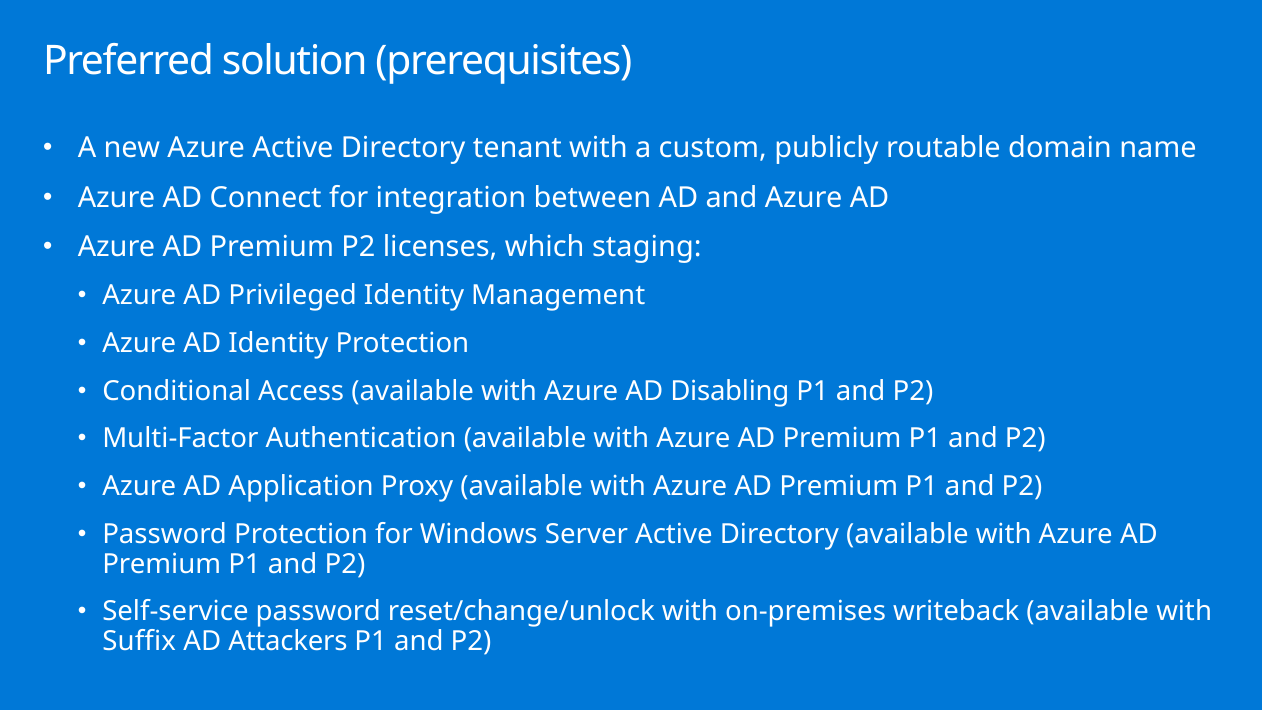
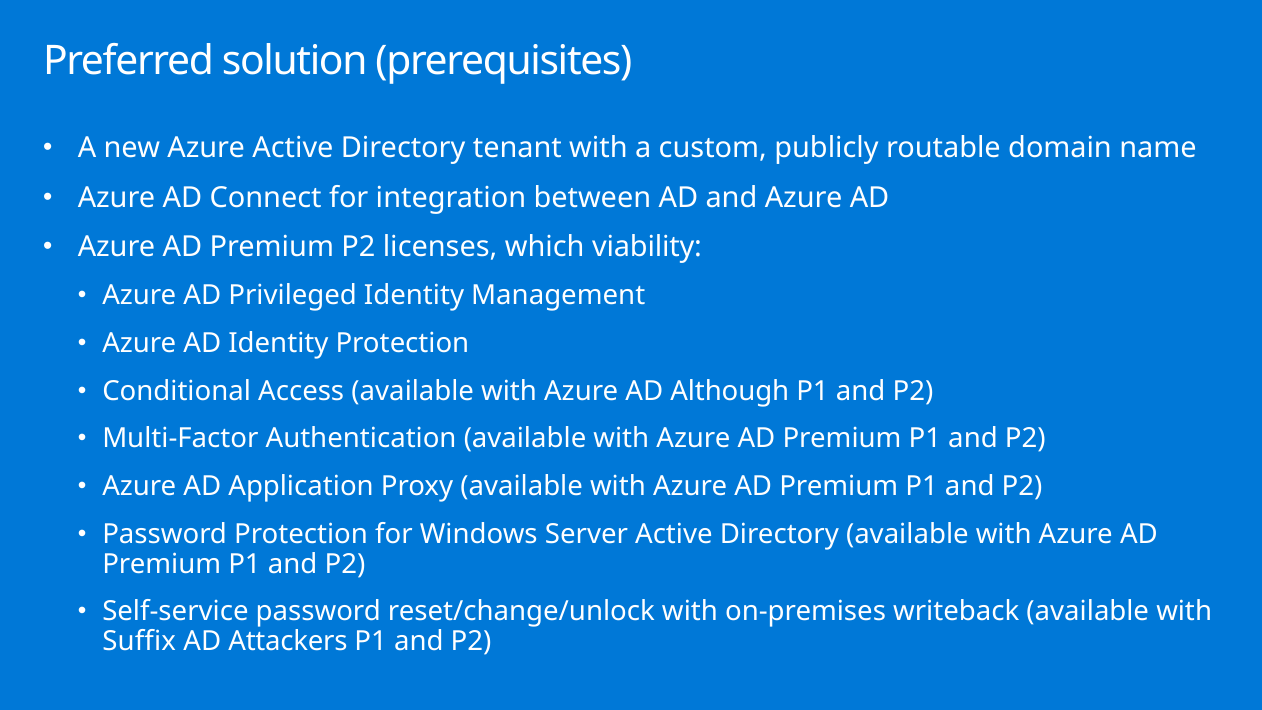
staging: staging -> viability (647, 247)
Disabling: Disabling -> Although (730, 391)
